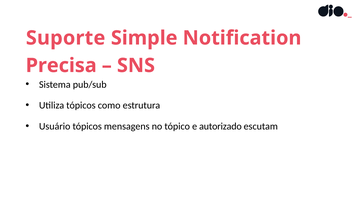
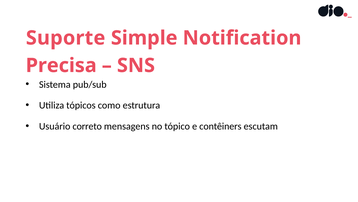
Usuário tópicos: tópicos -> correto (87, 126)
autorizado: autorizado -> contêiners (220, 126)
